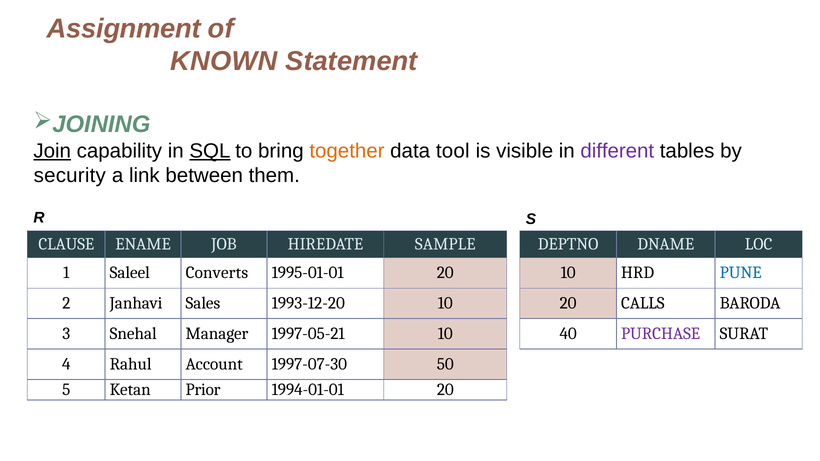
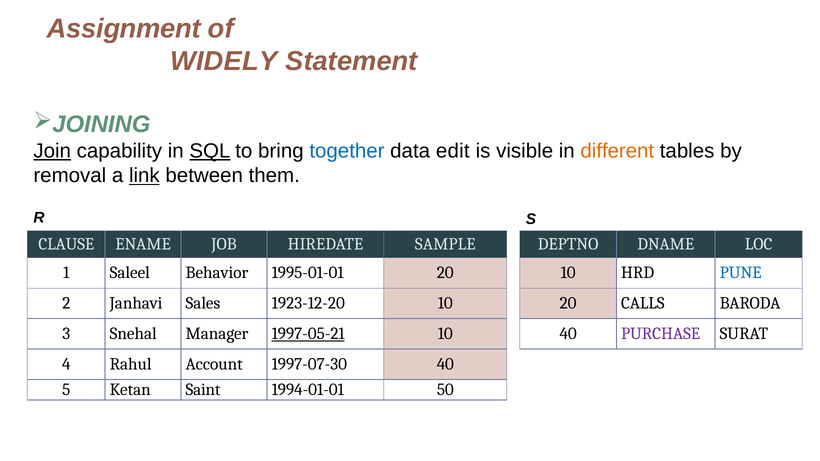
KNOWN: KNOWN -> WIDELY (224, 61)
together colour: orange -> blue (347, 151)
tool: tool -> edit (453, 151)
different colour: purple -> orange (617, 151)
security: security -> removal (70, 176)
link underline: none -> present (144, 176)
Converts: Converts -> Behavior (217, 273)
1993-12-20: 1993-12-20 -> 1923-12-20 (308, 303)
1997-05-21 underline: none -> present (308, 334)
1997-07-30 50: 50 -> 40 (445, 364)
Prior: Prior -> Saint (203, 390)
1994-01-01 20: 20 -> 50 (445, 390)
